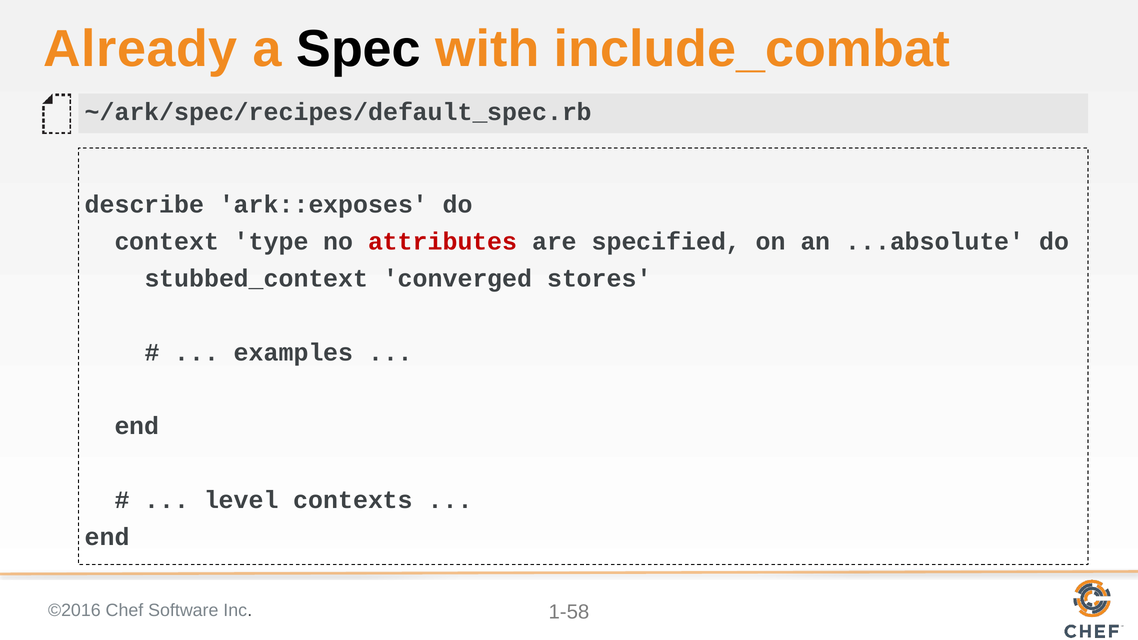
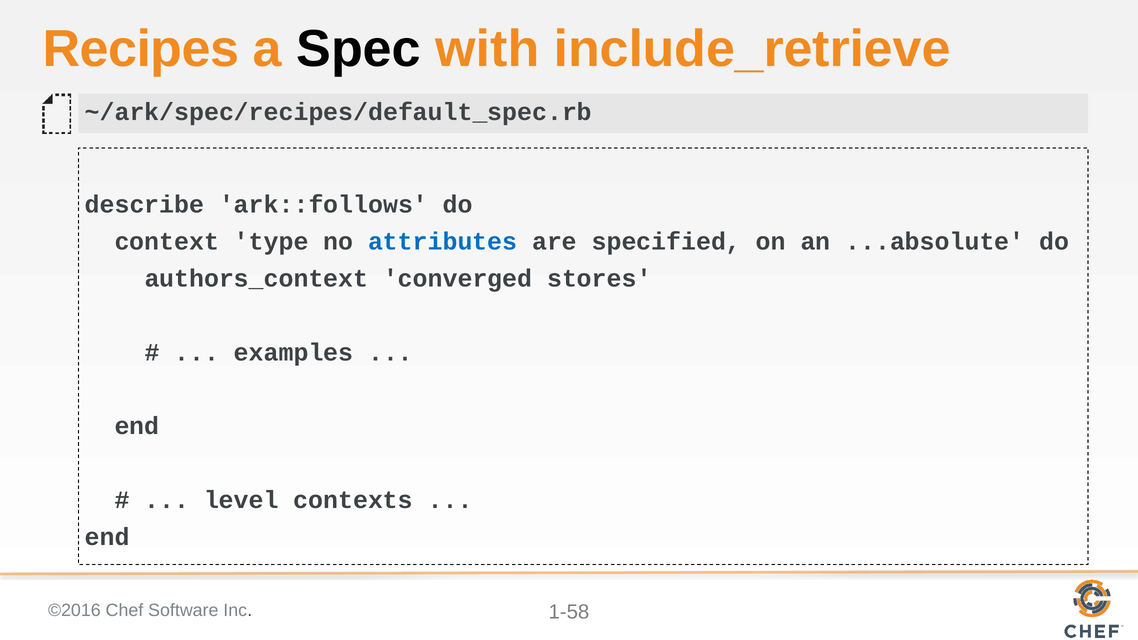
Already: Already -> Recipes (141, 49)
include_combat: include_combat -> include_retrieve (752, 49)
ark::exposes: ark::exposes -> ark::follows (323, 205)
attributes colour: red -> blue (443, 242)
stubbed_context: stubbed_context -> authors_context (256, 279)
